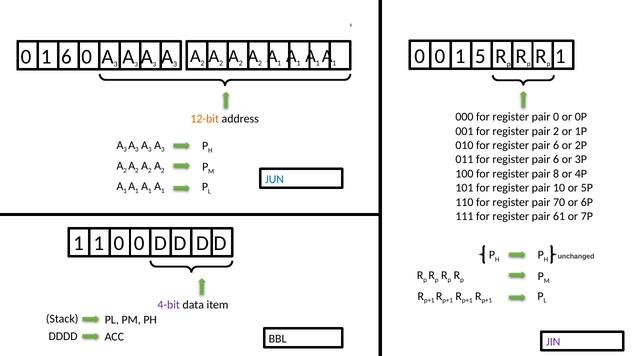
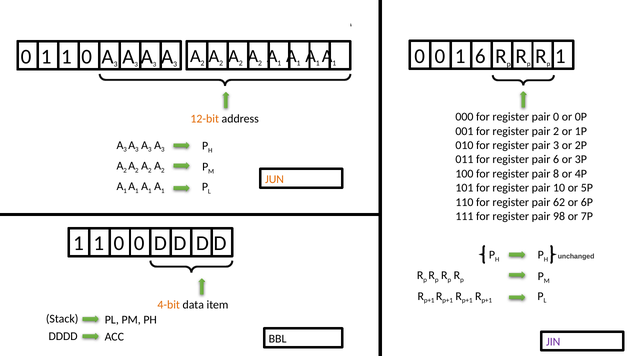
1 5: 5 -> 6 (480, 56)
0 1 6: 6 -> 1 (66, 57)
6: 6 -> 3 (556, 145)
JUN colour: blue -> orange (275, 179)
70: 70 -> 62 (559, 202)
61: 61 -> 98 (559, 216)
4-bit colour: purple -> orange (169, 304)
